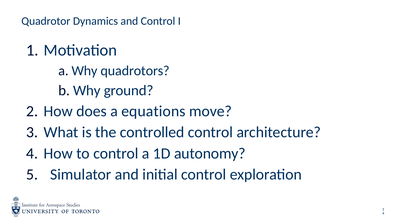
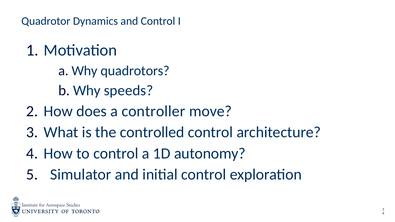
ground: ground -> speeds (128, 90)
equations: equations -> controller (153, 111)
